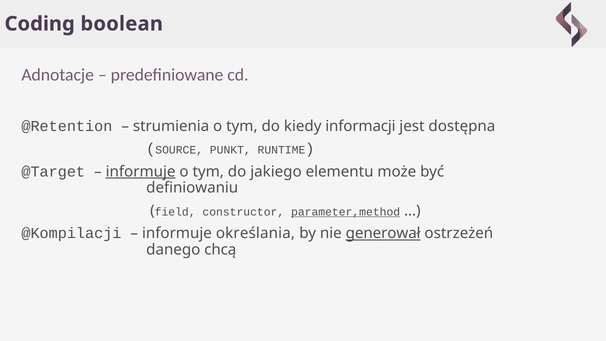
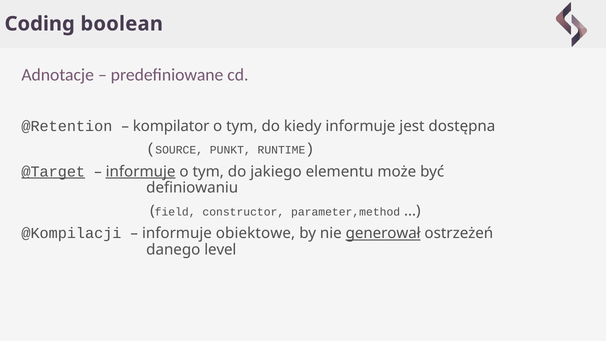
strumienia: strumienia -> kompilator (171, 126)
kiedy informacji: informacji -> informuje (360, 126)
@Target underline: none -> present (53, 172)
parameter,method underline: present -> none (346, 212)
określania: określania -> obiektowe (255, 233)
chcą: chcą -> level (220, 250)
